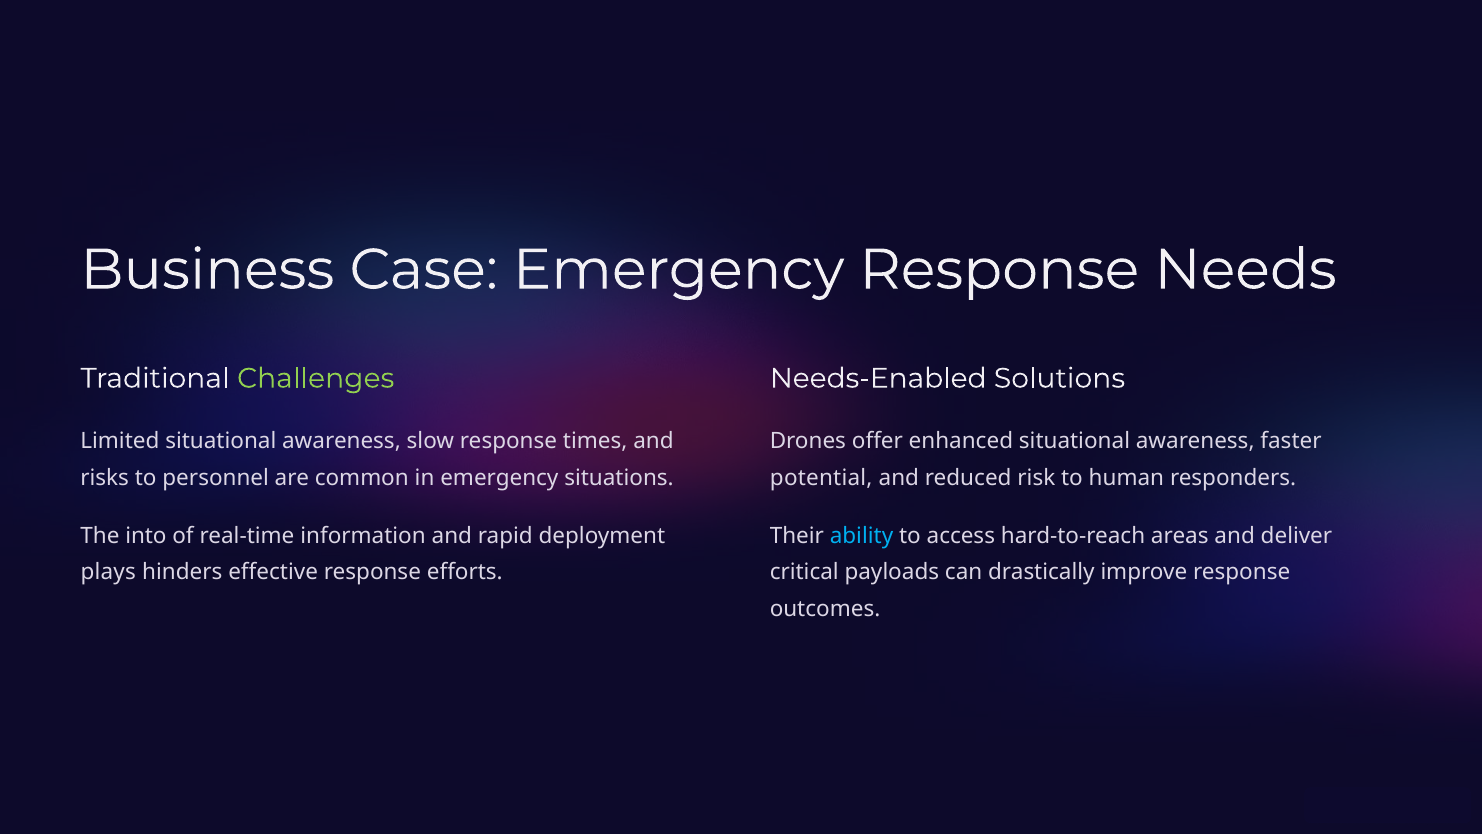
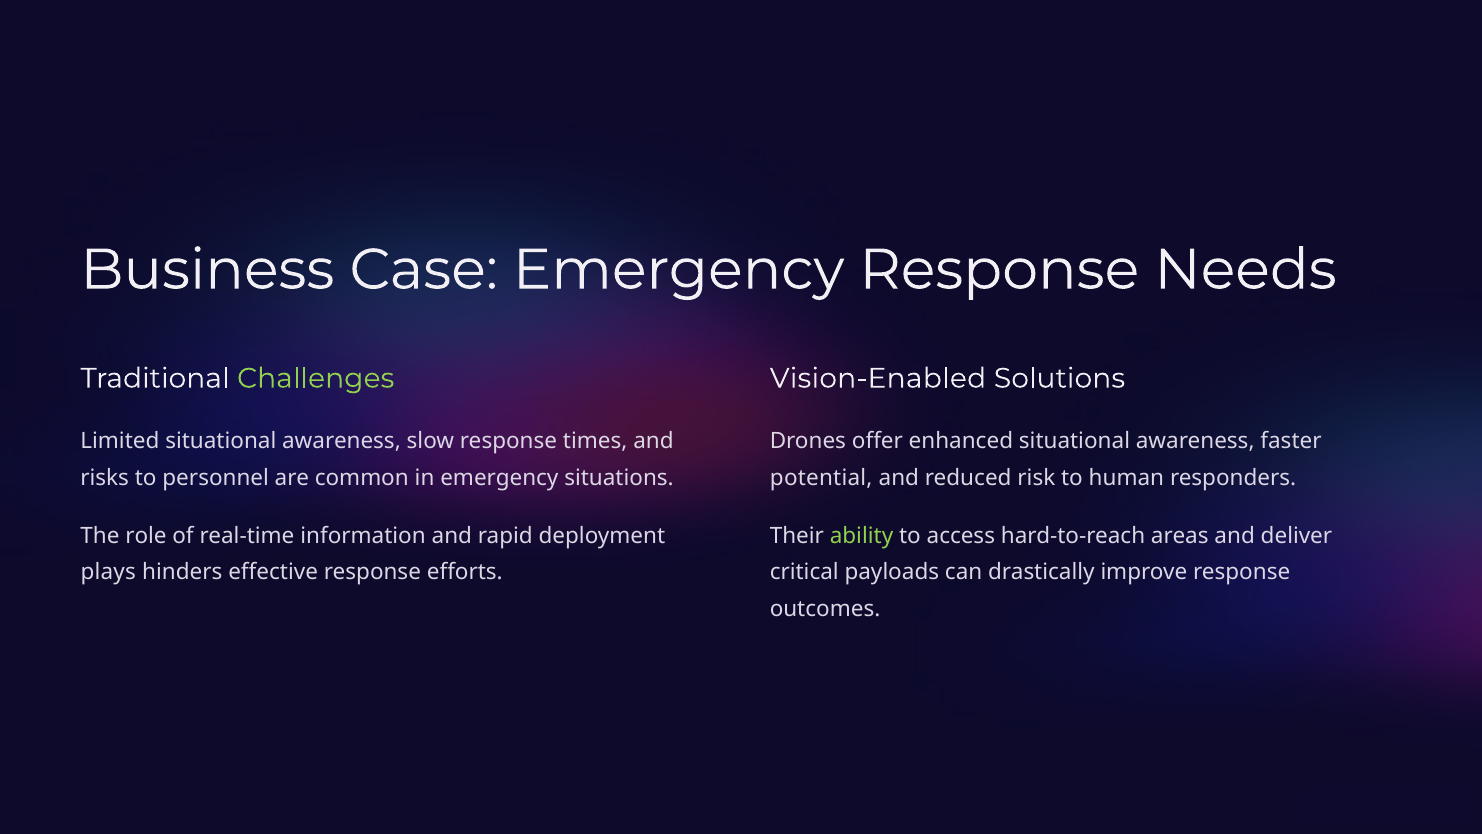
Needs-Enabled: Needs-Enabled -> Vision-Enabled (878, 378)
into: into -> role (146, 536)
ability colour: light blue -> light green (862, 536)
